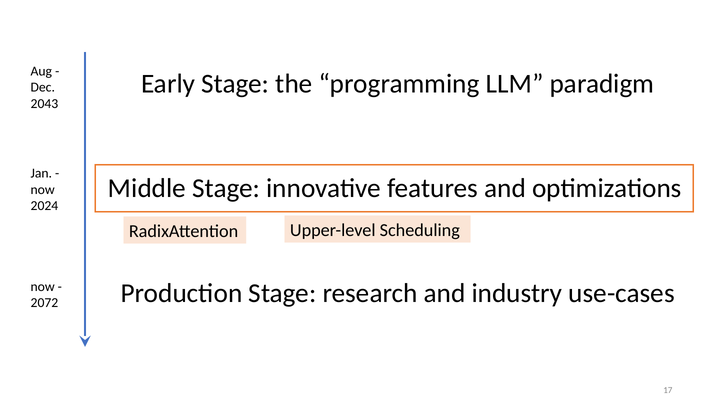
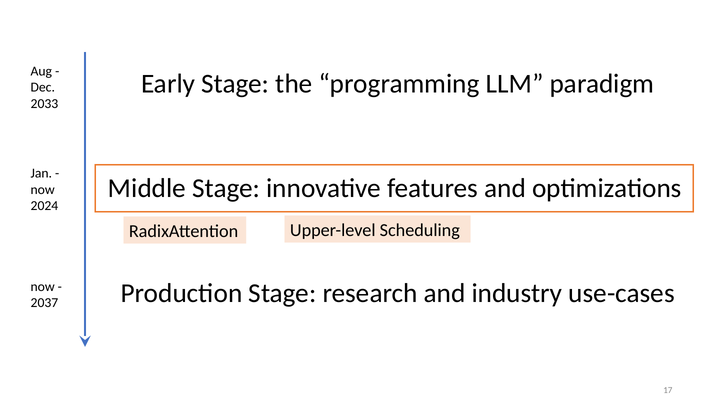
2043: 2043 -> 2033 (44, 104)
2072: 2072 -> 2037 (44, 303)
